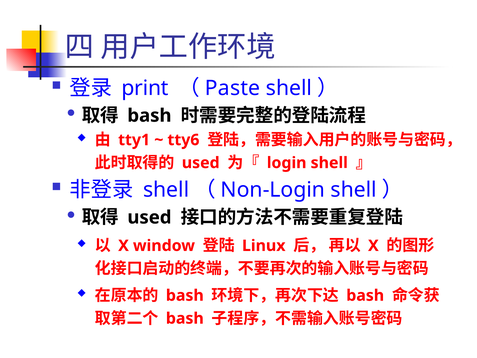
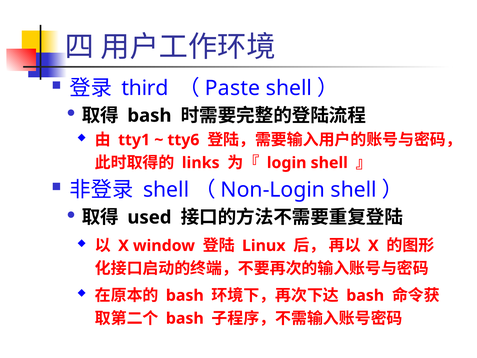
print: print -> third (145, 88)
used: used -> links (201, 163)
